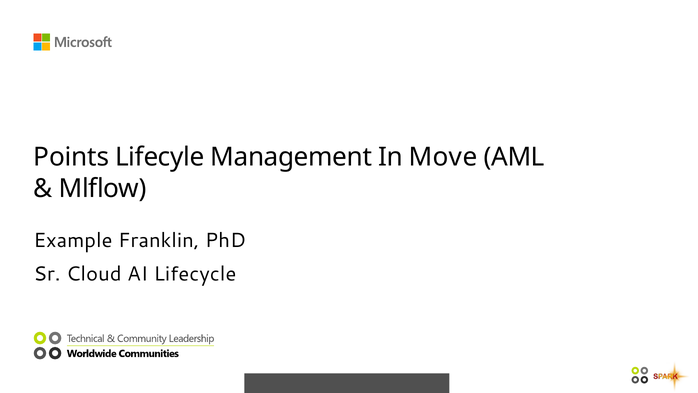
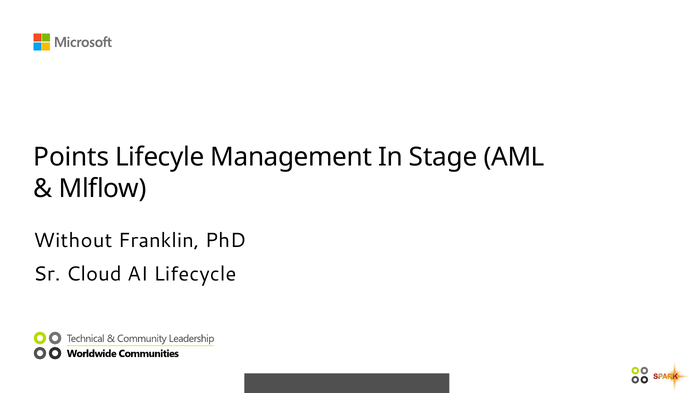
Move: Move -> Stage (443, 157)
Example: Example -> Without (73, 240)
